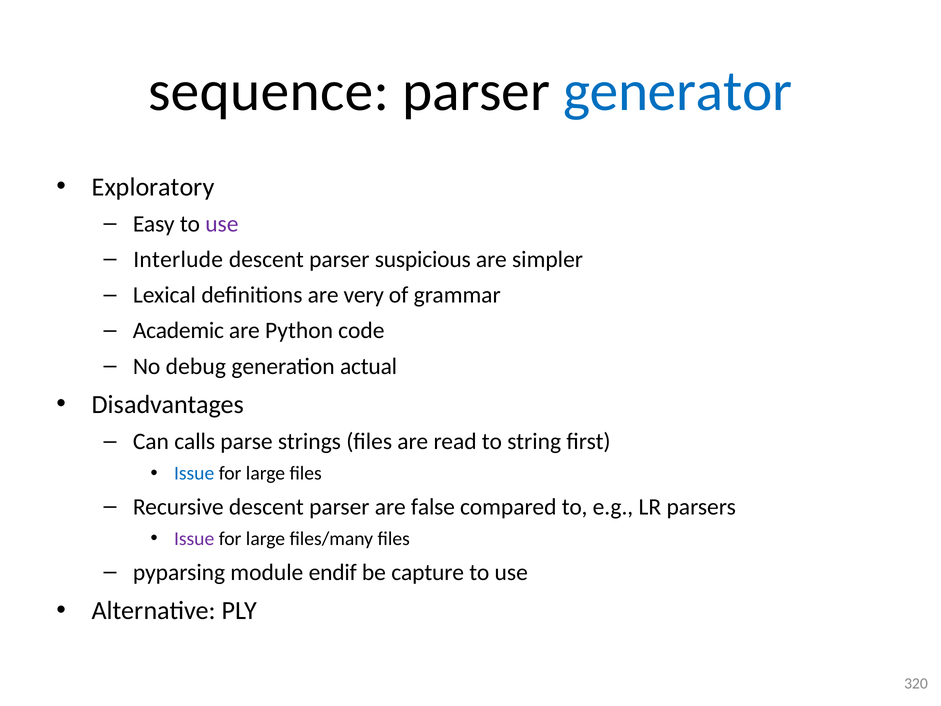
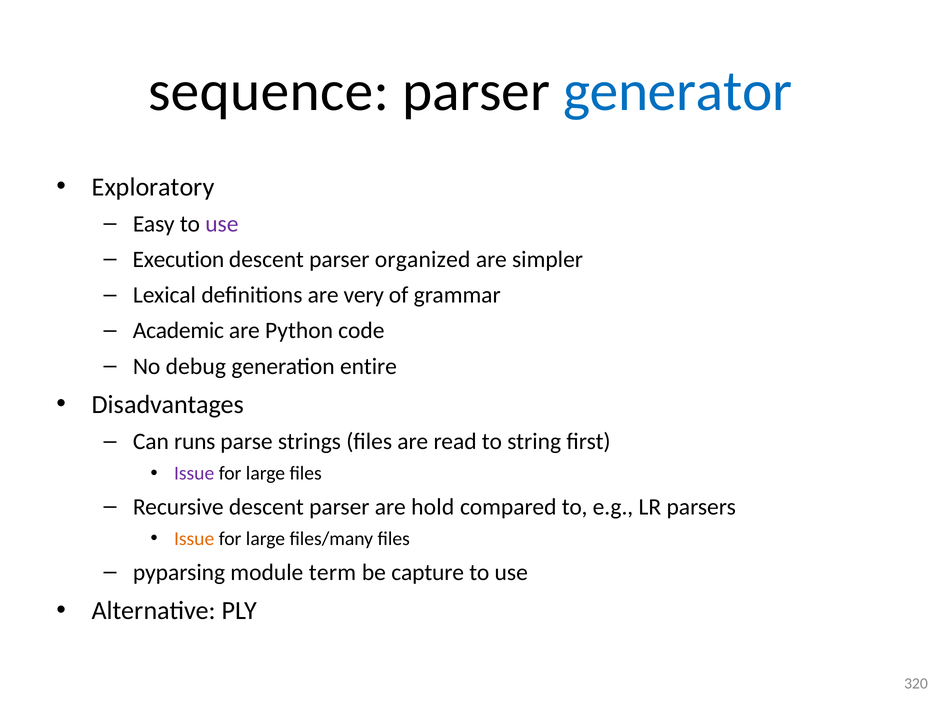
Interlude: Interlude -> Execution (178, 259)
suspicious: suspicious -> organized (423, 259)
actual: actual -> entire (368, 366)
calls: calls -> runs (195, 441)
Issue colour: blue -> purple (194, 473)
false: false -> hold (433, 507)
Issue colour: purple -> orange (194, 539)
endif: endif -> term (332, 572)
